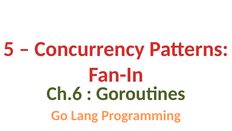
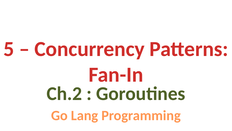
Ch.6: Ch.6 -> Ch.2 (64, 93)
